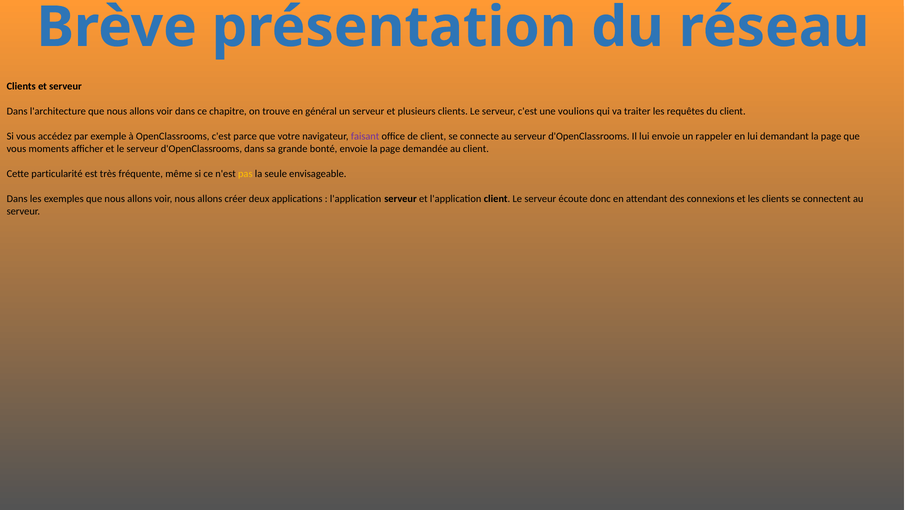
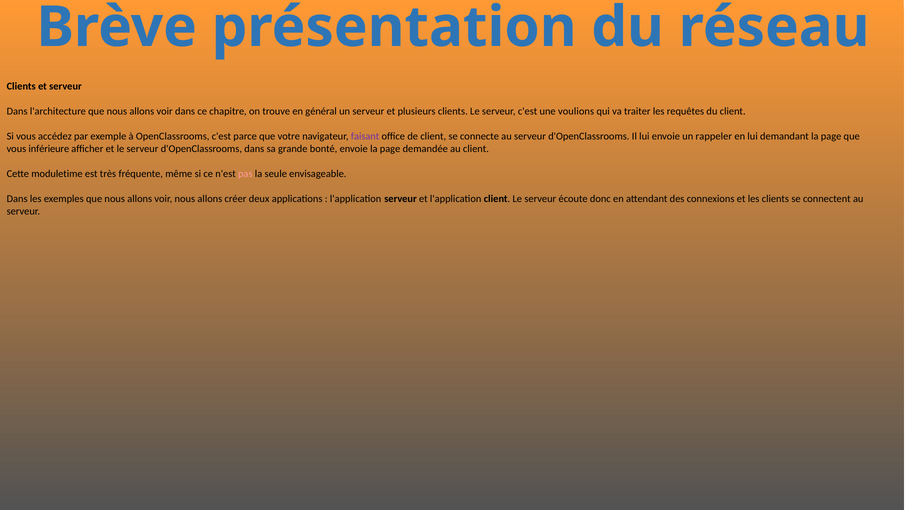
moments: moments -> inférieure (49, 149)
particularité: particularité -> moduletime (57, 174)
pas colour: yellow -> pink (245, 174)
